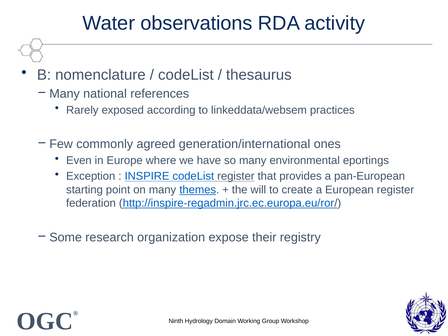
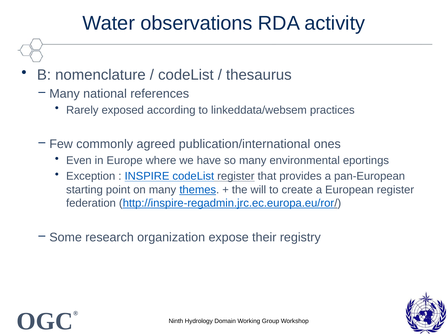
generation/international: generation/international -> publication/international (245, 144)
